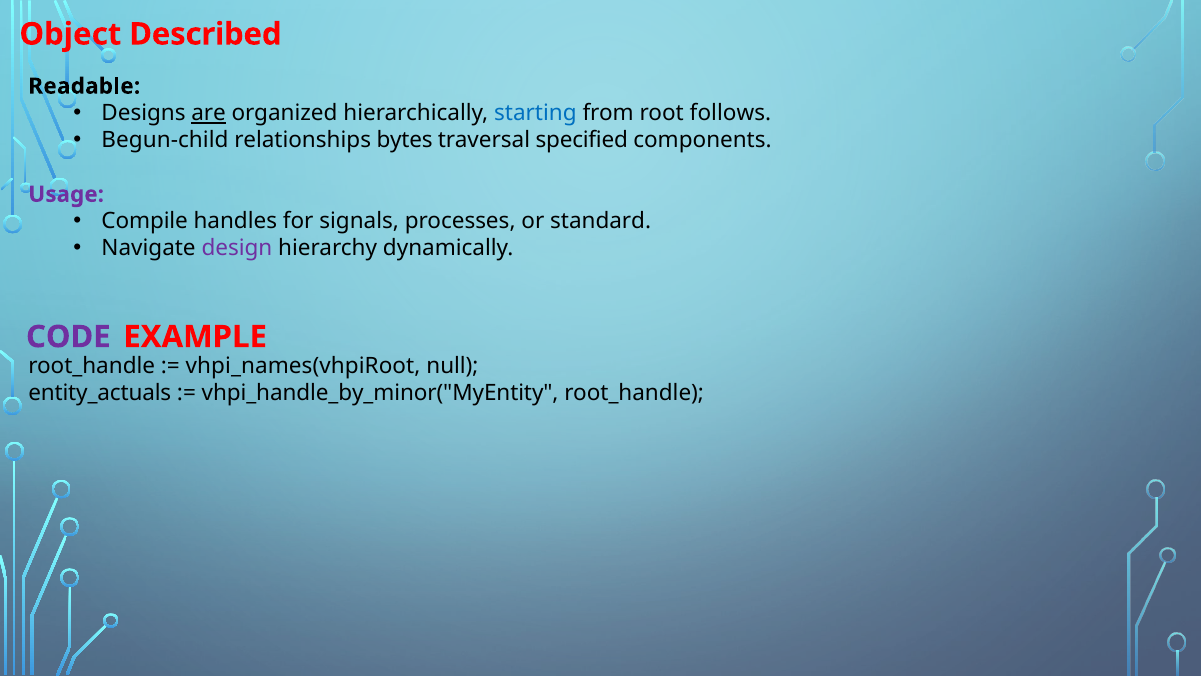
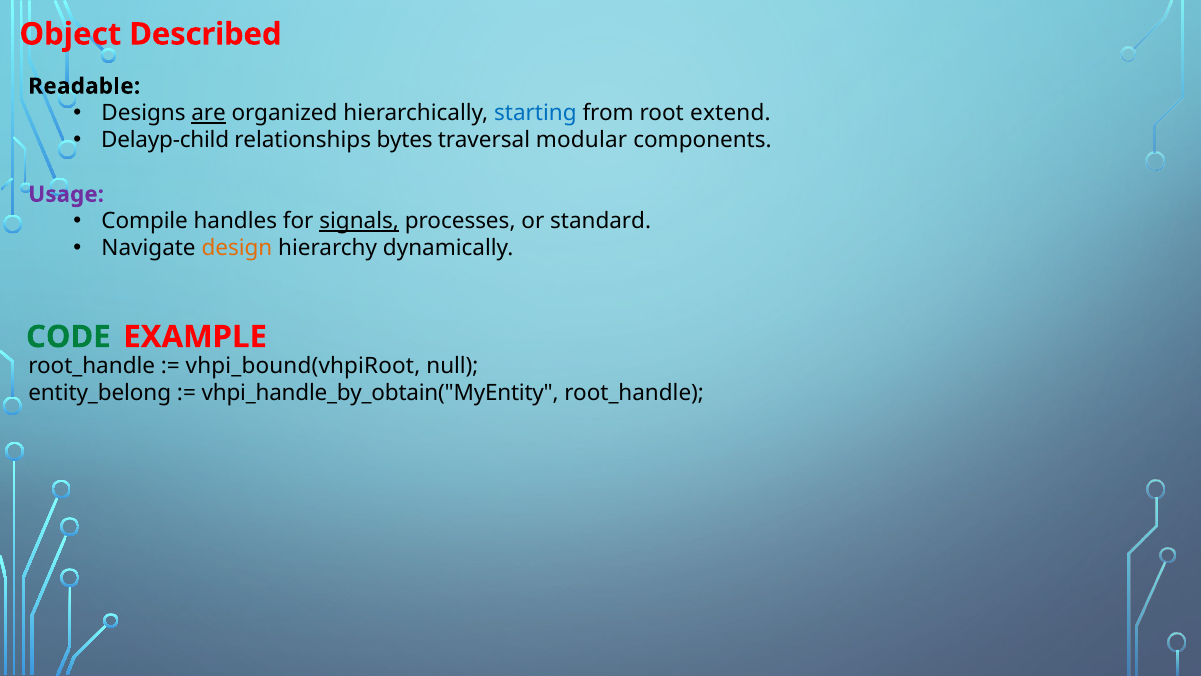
follows: follows -> extend (730, 113)
Begun-child: Begun-child -> Delayp-child (165, 140)
specified: specified -> modular (582, 140)
signals underline: none -> present (359, 221)
design colour: purple -> orange (237, 248)
CODE colour: purple -> green (68, 337)
vhpi_names(vhpiRoot: vhpi_names(vhpiRoot -> vhpi_bound(vhpiRoot (303, 366)
entity_actuals: entity_actuals -> entity_belong (100, 393)
vhpi_handle_by_minor("MyEntity: vhpi_handle_by_minor("MyEntity -> vhpi_handle_by_obtain("MyEntity (380, 393)
